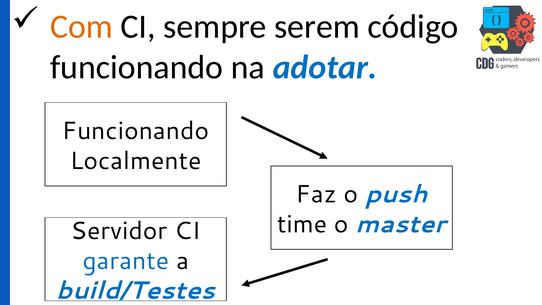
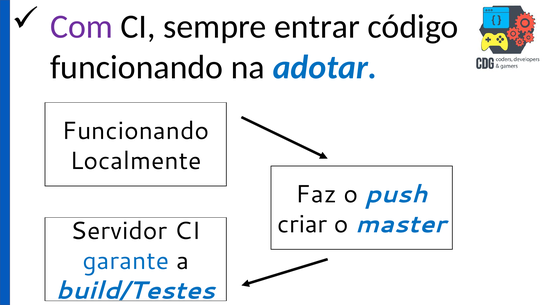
Com colour: orange -> purple (81, 27)
serem: serem -> entrar (317, 27)
time: time -> criar (302, 224)
